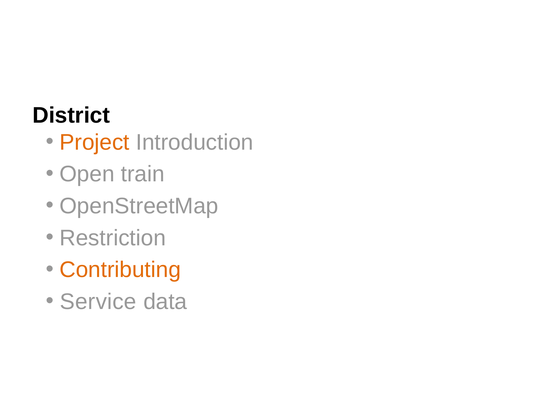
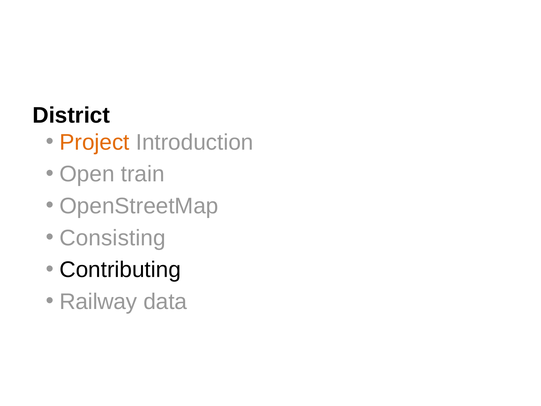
Restriction: Restriction -> Consisting (113, 238)
Contributing colour: orange -> black (120, 270)
Service: Service -> Railway (98, 302)
